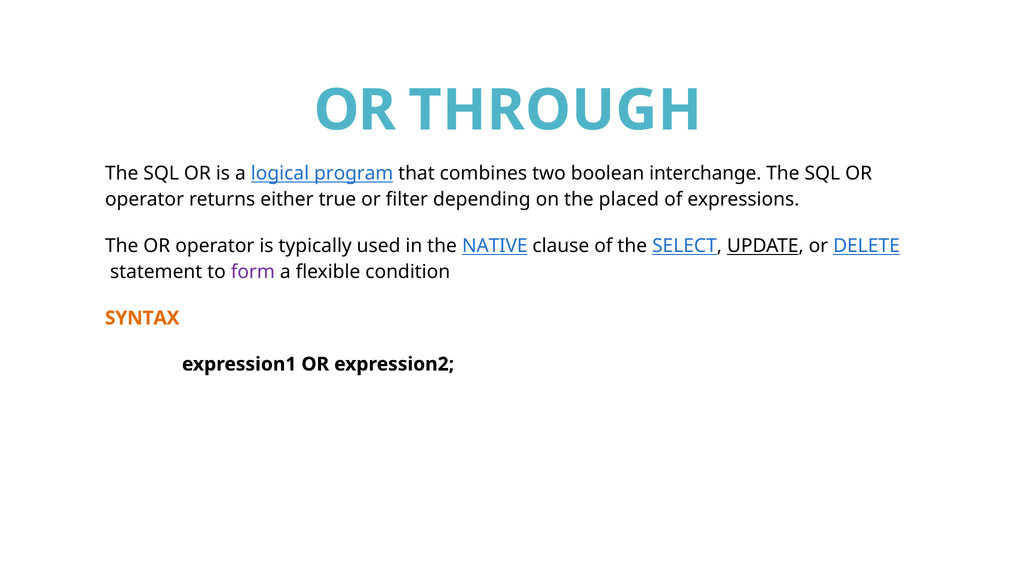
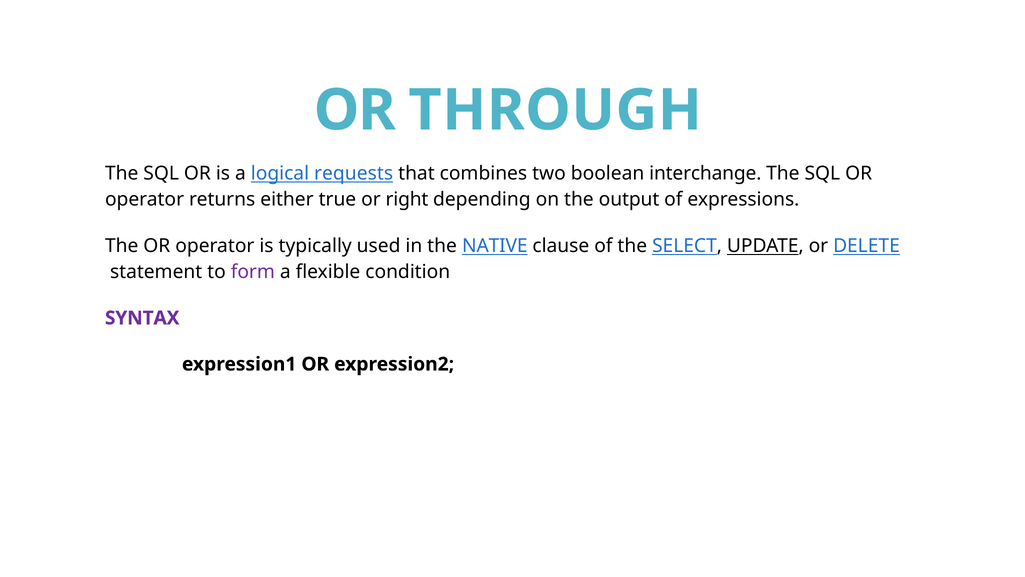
program: program -> requests (354, 173)
filter: filter -> right (407, 199)
placed: placed -> output (629, 199)
SYNTAX colour: orange -> purple (142, 318)
